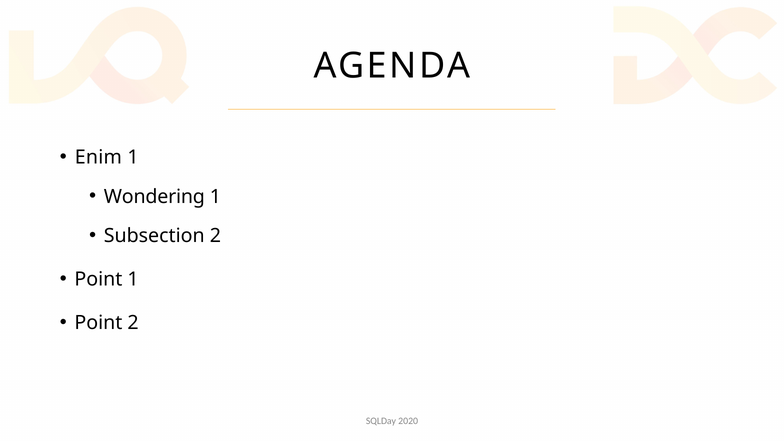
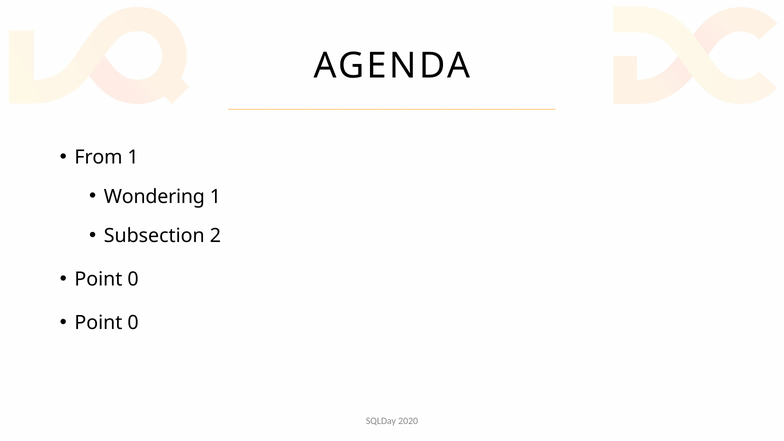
Enim: Enim -> From (99, 157)
1: 1 -> 0 (133, 279)
2: 2 -> 0 (133, 323)
